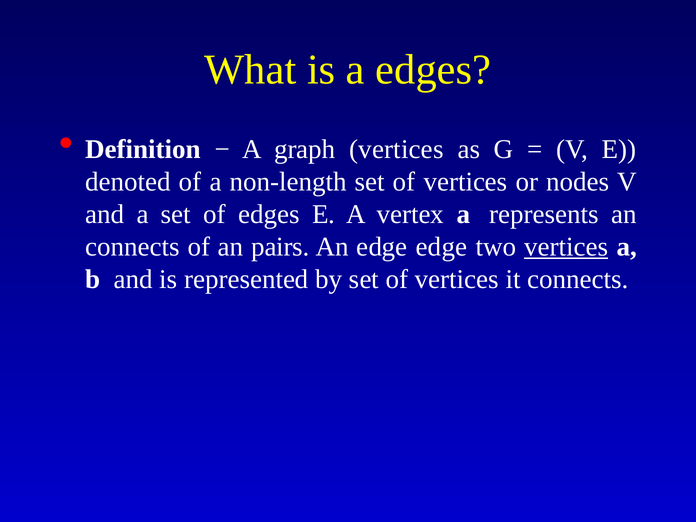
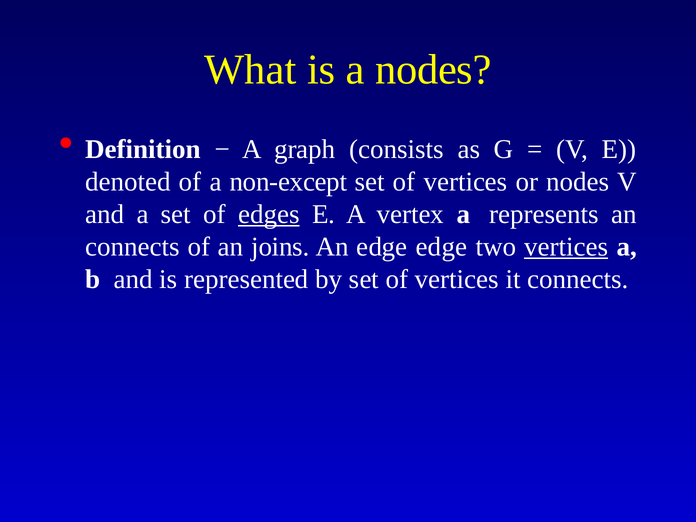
a edges: edges -> nodes (433, 70)
graph vertices: vertices -> consists (397, 149)
non-length: non-length -> non-except (288, 182)
edges underline: none -> present (269, 214)
pairs: pairs -> joins (280, 247)
